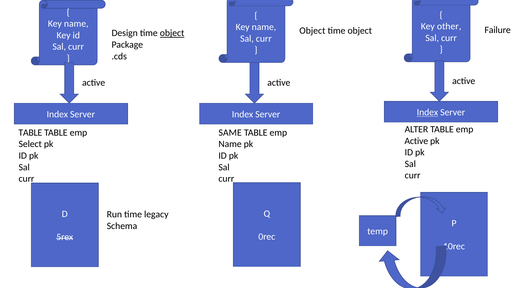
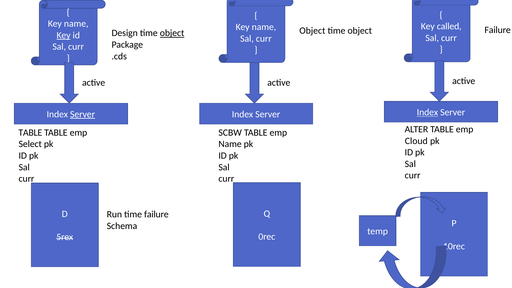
other: other -> called (449, 26)
Key underline: none -> present (64, 35)
Server underline: none -> present (83, 114)
SAME: SAME -> SCBW (230, 133)
Active: Active -> Cloud (416, 141)
time legacy: legacy -> failure (156, 214)
